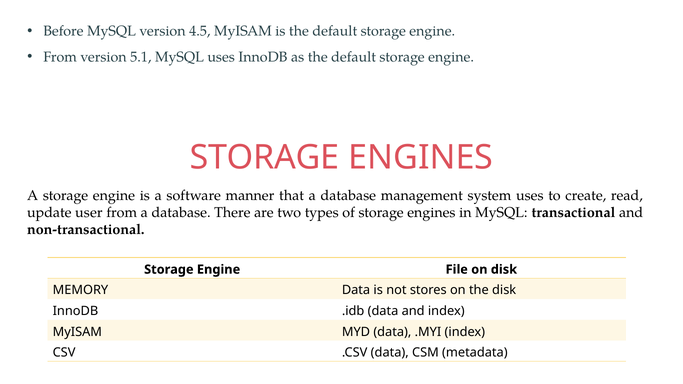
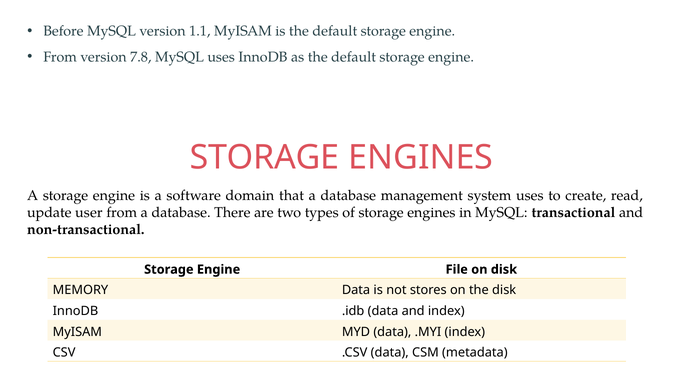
4.5: 4.5 -> 1.1 (200, 31)
5.1: 5.1 -> 7.8 (141, 57)
manner: manner -> domain (250, 196)
